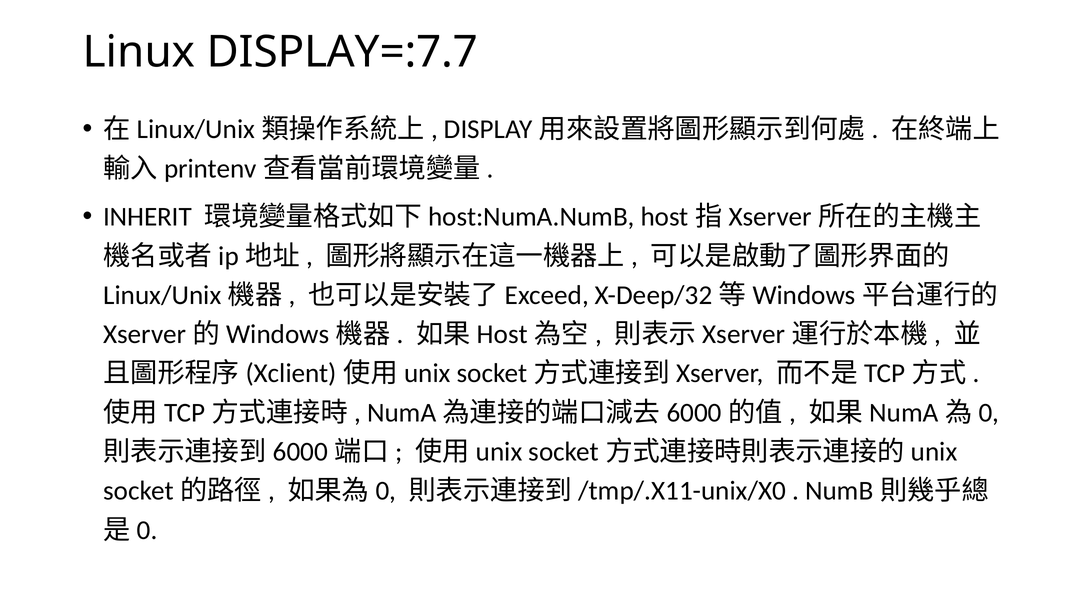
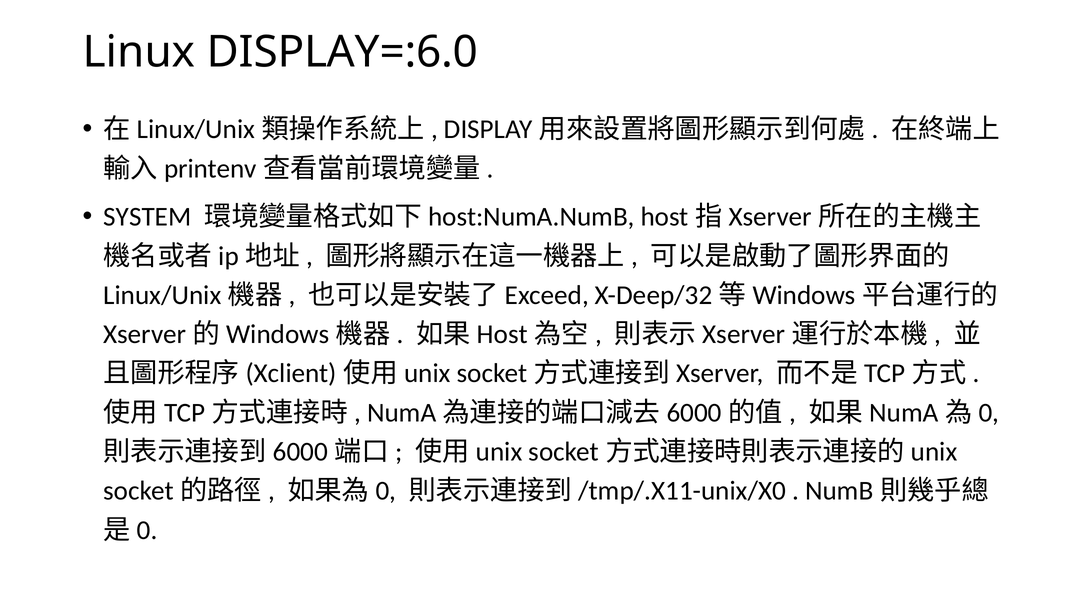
DISPLAY=:7.7: DISPLAY=:7.7 -> DISPLAY=:6.0 (342, 52)
INHERIT: INHERIT -> SYSTEM (147, 217)
